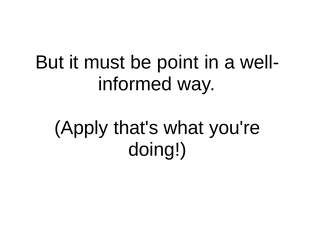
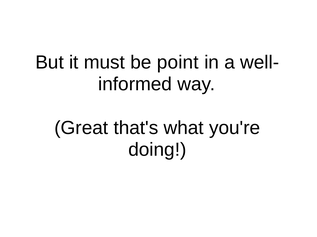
Apply: Apply -> Great (81, 128)
